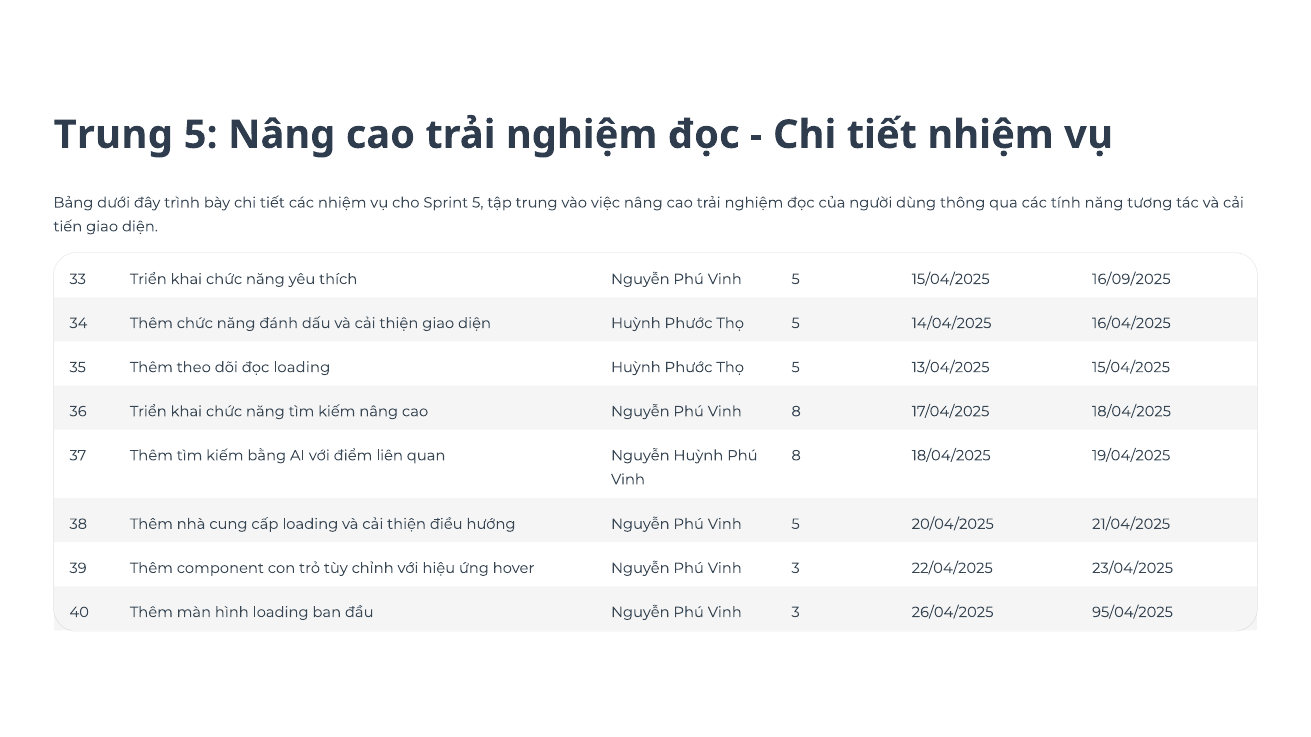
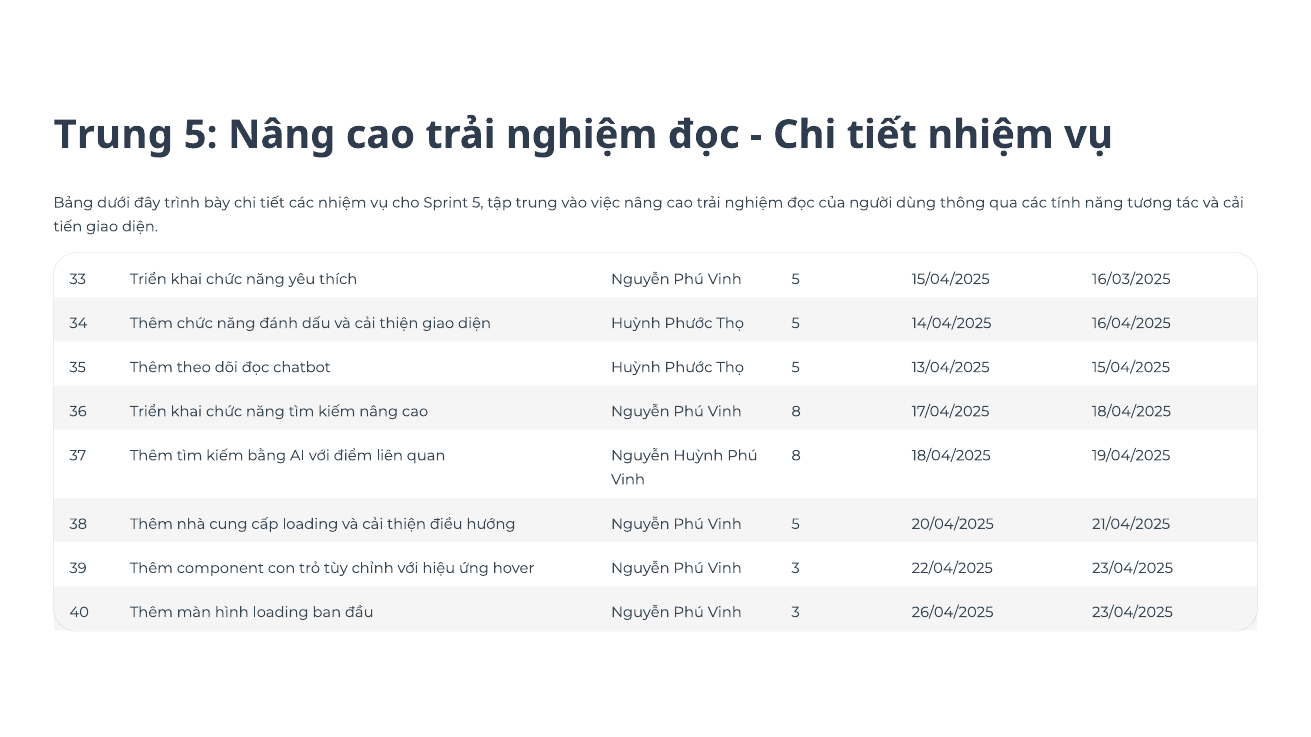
16/09/2025: 16/09/2025 -> 16/03/2025 (1131, 279)
đọc loading: loading -> chatbot (302, 368)
26/04/2025 95/04/2025: 95/04/2025 -> 23/04/2025 (1132, 613)
